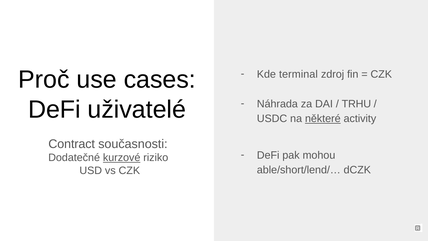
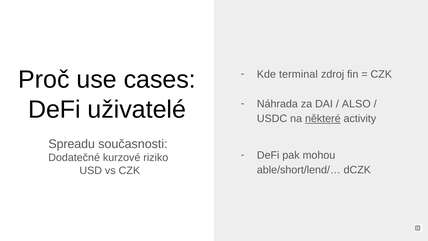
TRHU: TRHU -> ALSO (356, 104)
Contract: Contract -> Spreadu (72, 144)
kurzové underline: present -> none (122, 158)
